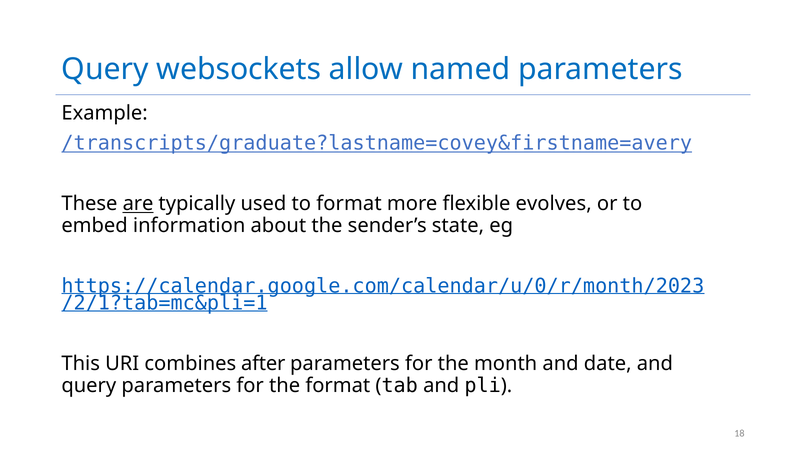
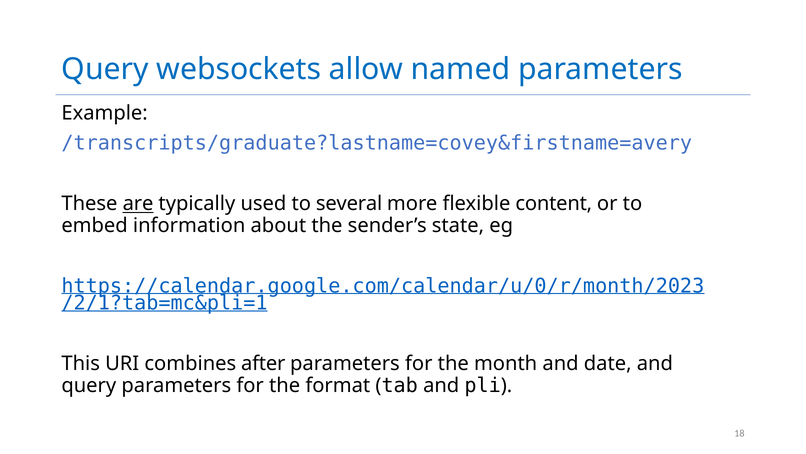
/transcripts/graduate?lastname=covey&firstname=avery underline: present -> none (377, 143)
to format: format -> several (349, 203)
evolves: evolves -> content (554, 203)
